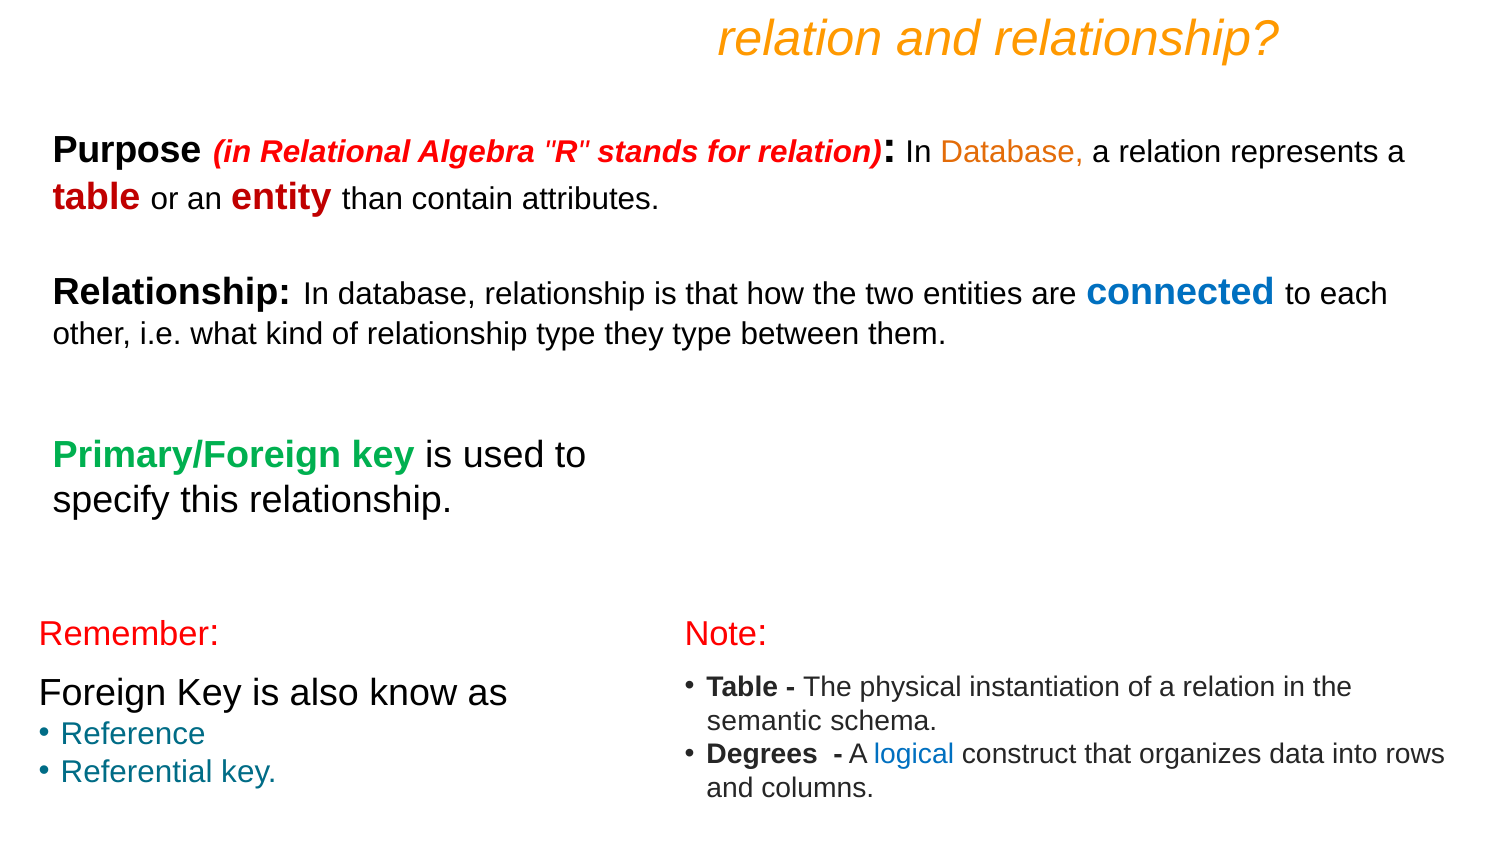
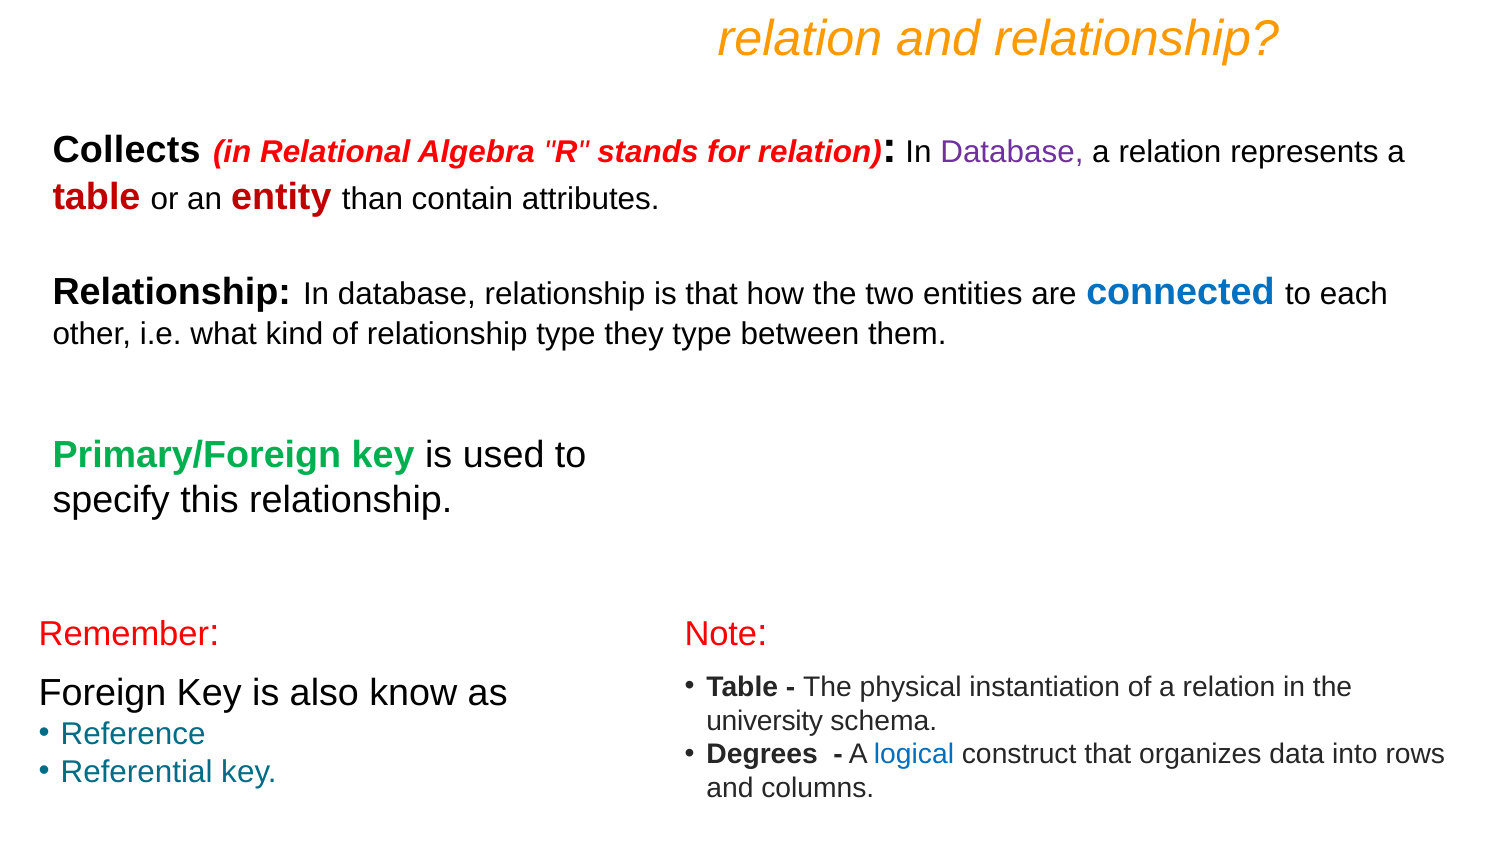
Purpose: Purpose -> Collects (127, 150)
Database colour: orange -> purple (1012, 152)
semantic: semantic -> university (765, 720)
